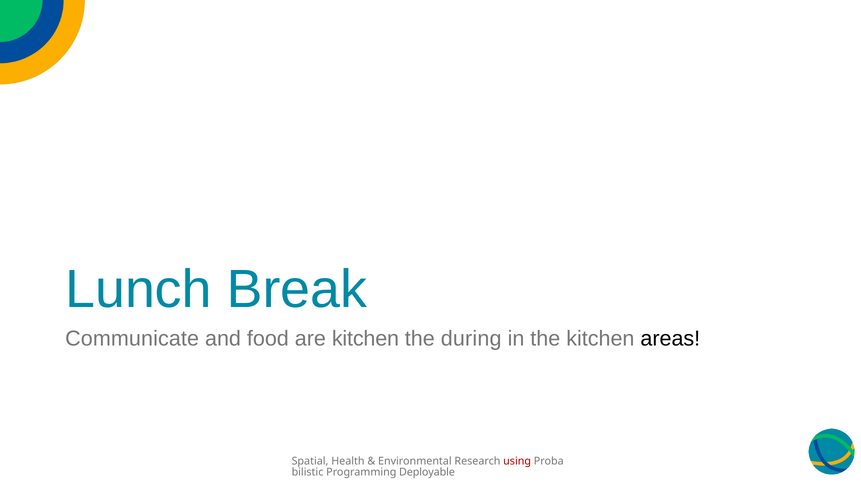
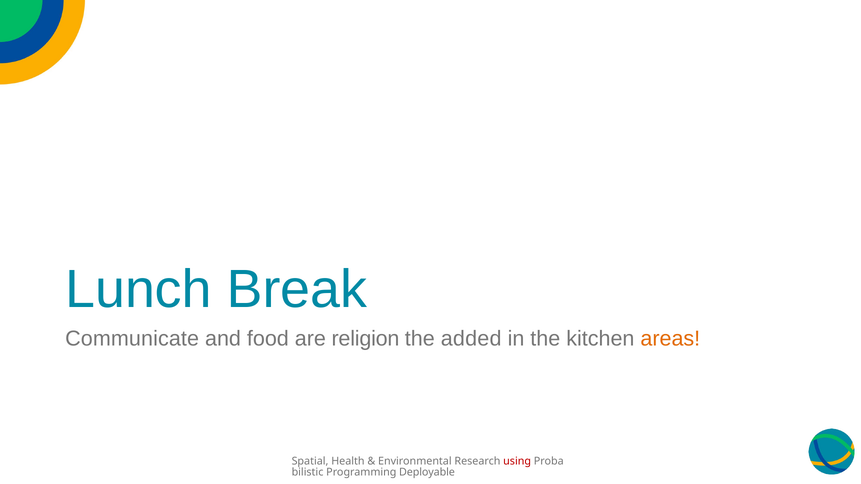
are kitchen: kitchen -> religion (365, 339)
during: during -> added (471, 339)
areas colour: black -> orange (670, 339)
